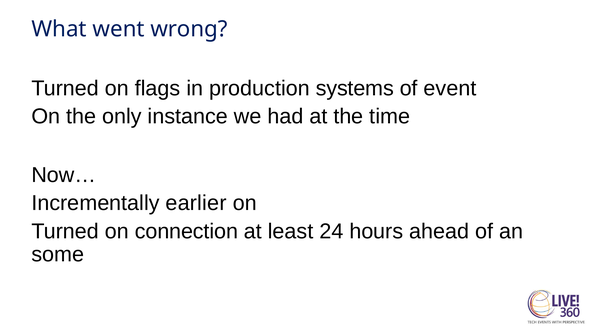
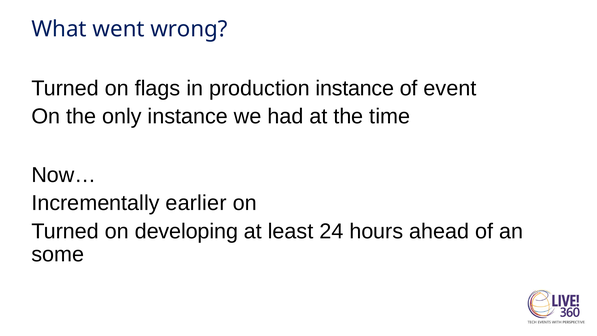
production systems: systems -> instance (355, 88)
connection: connection -> developing (186, 231)
